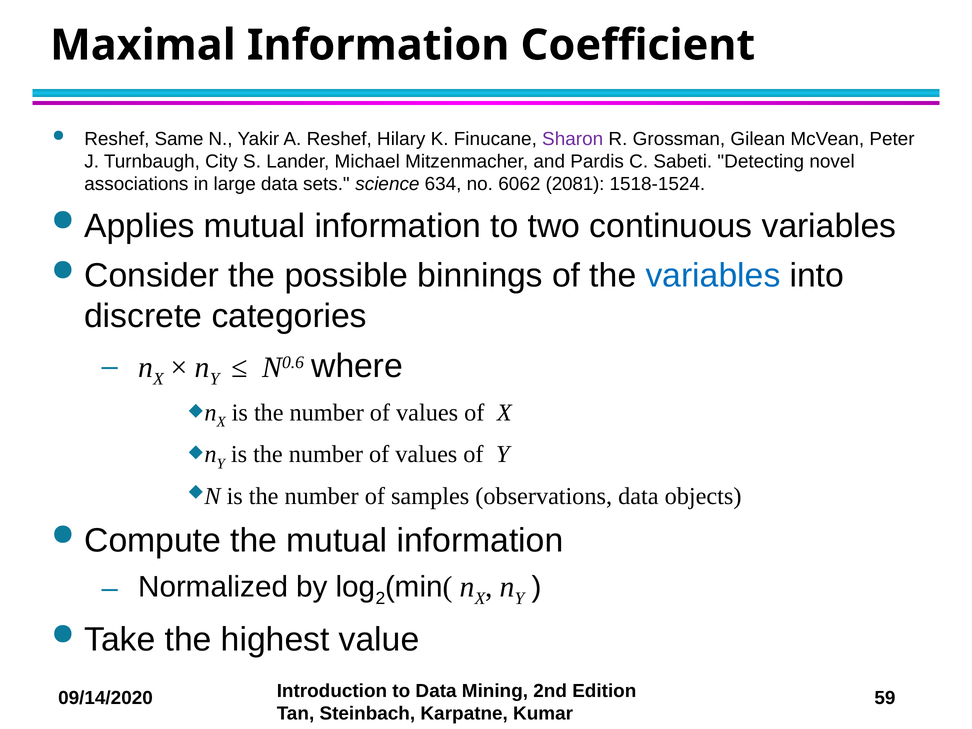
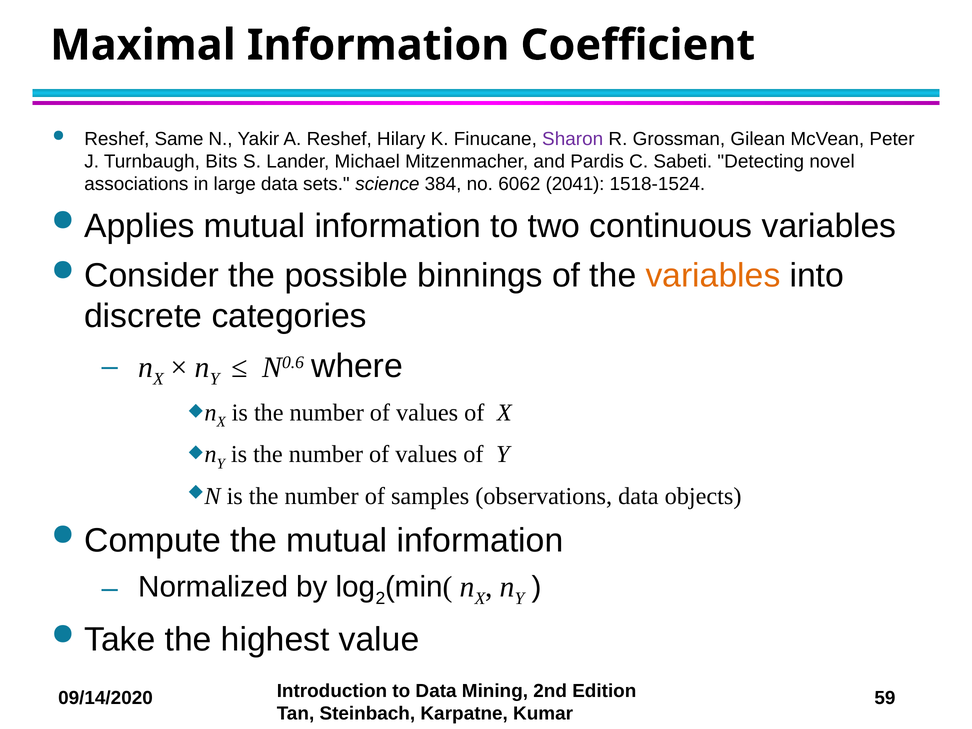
City: City -> Bits (221, 162)
634: 634 -> 384 (443, 184)
2081: 2081 -> 2041 (575, 184)
variables colour: blue -> orange (713, 276)
